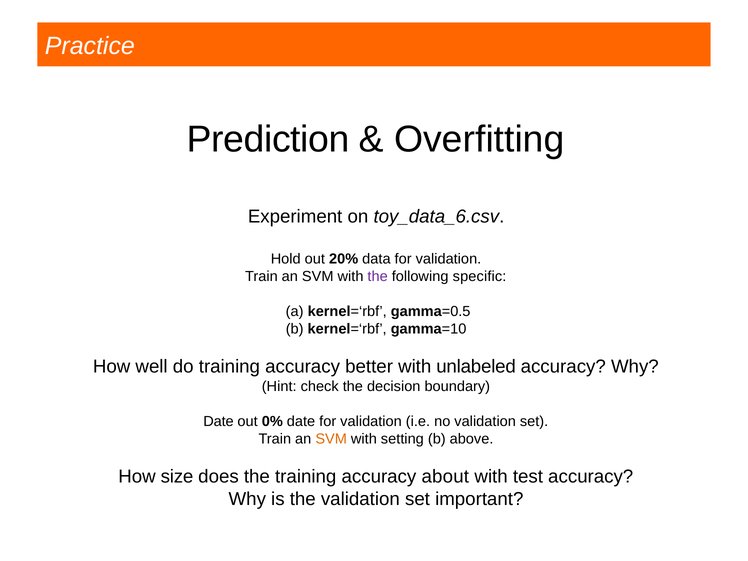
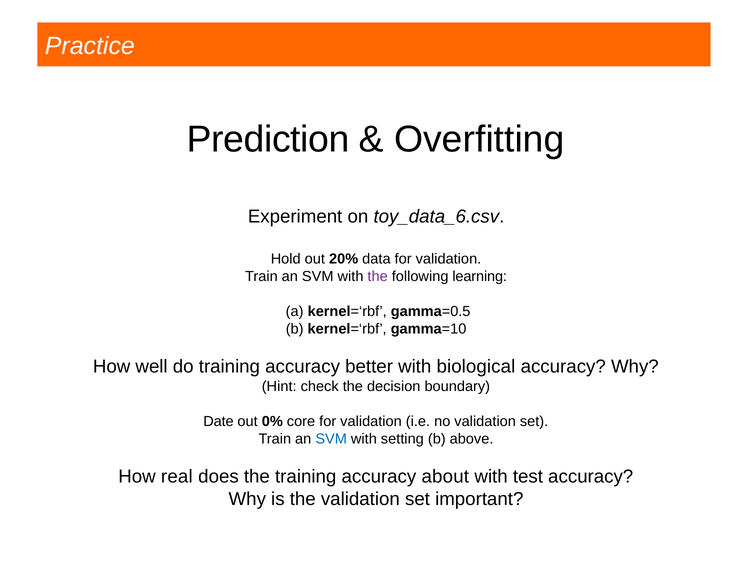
specific: specific -> learning (480, 276)
unlabeled: unlabeled -> biological (476, 367)
0% date: date -> core (301, 421)
SVM colour: orange -> blue (331, 439)
size: size -> real (177, 476)
